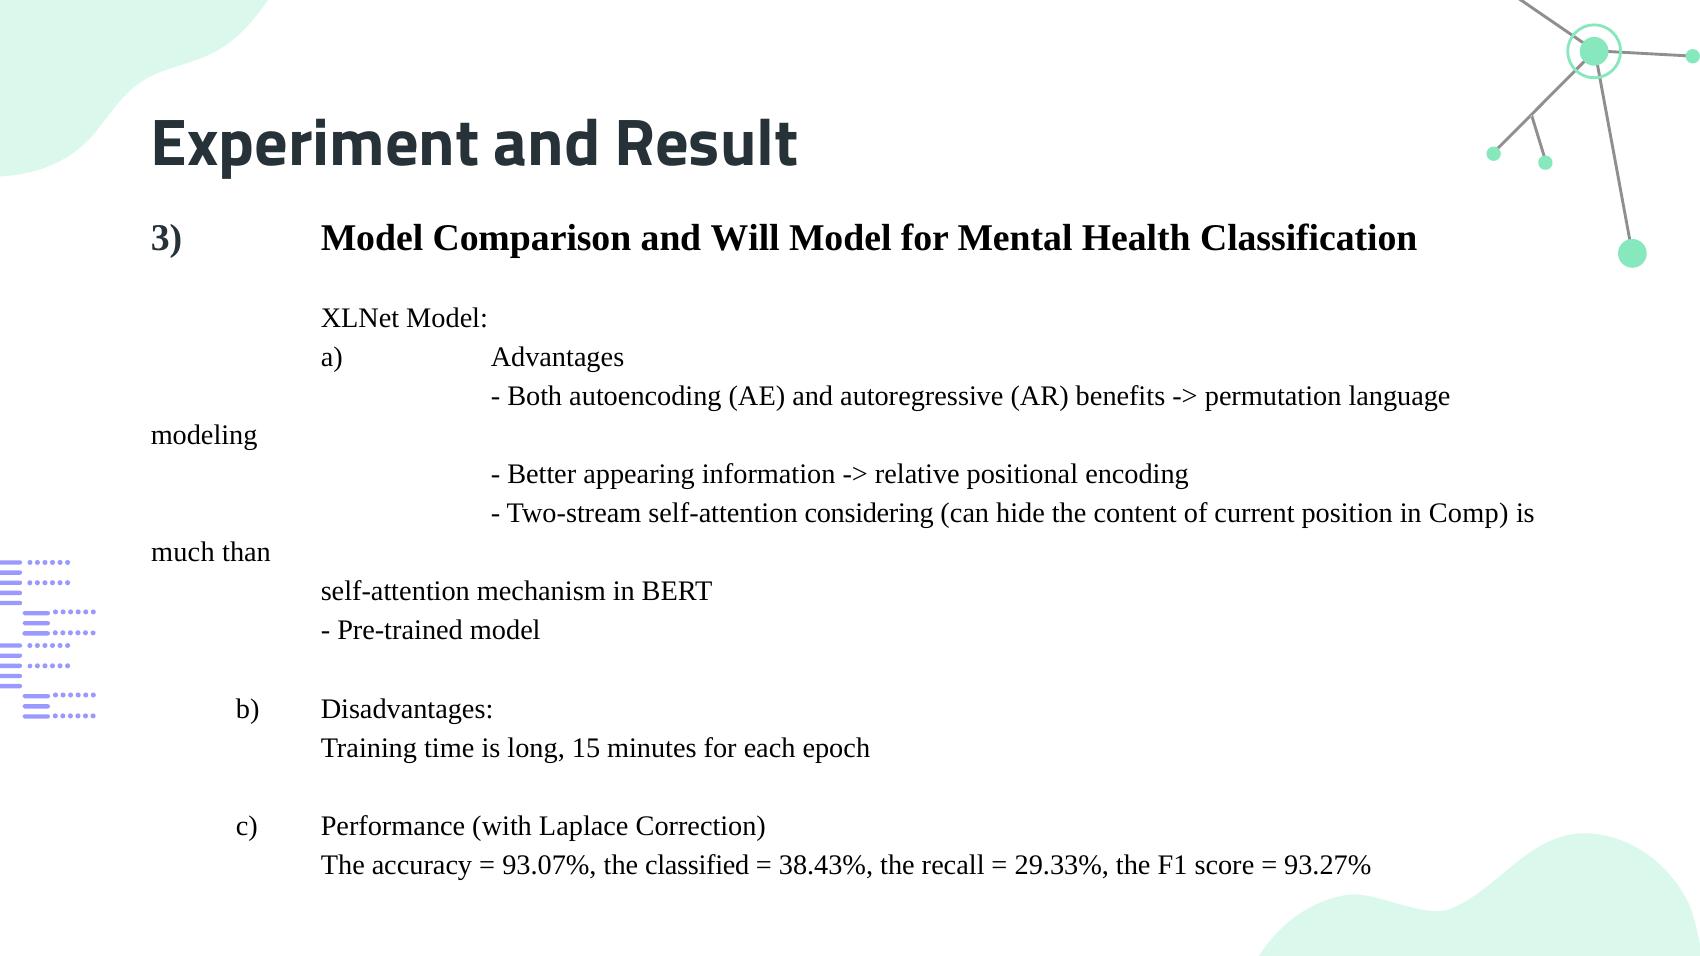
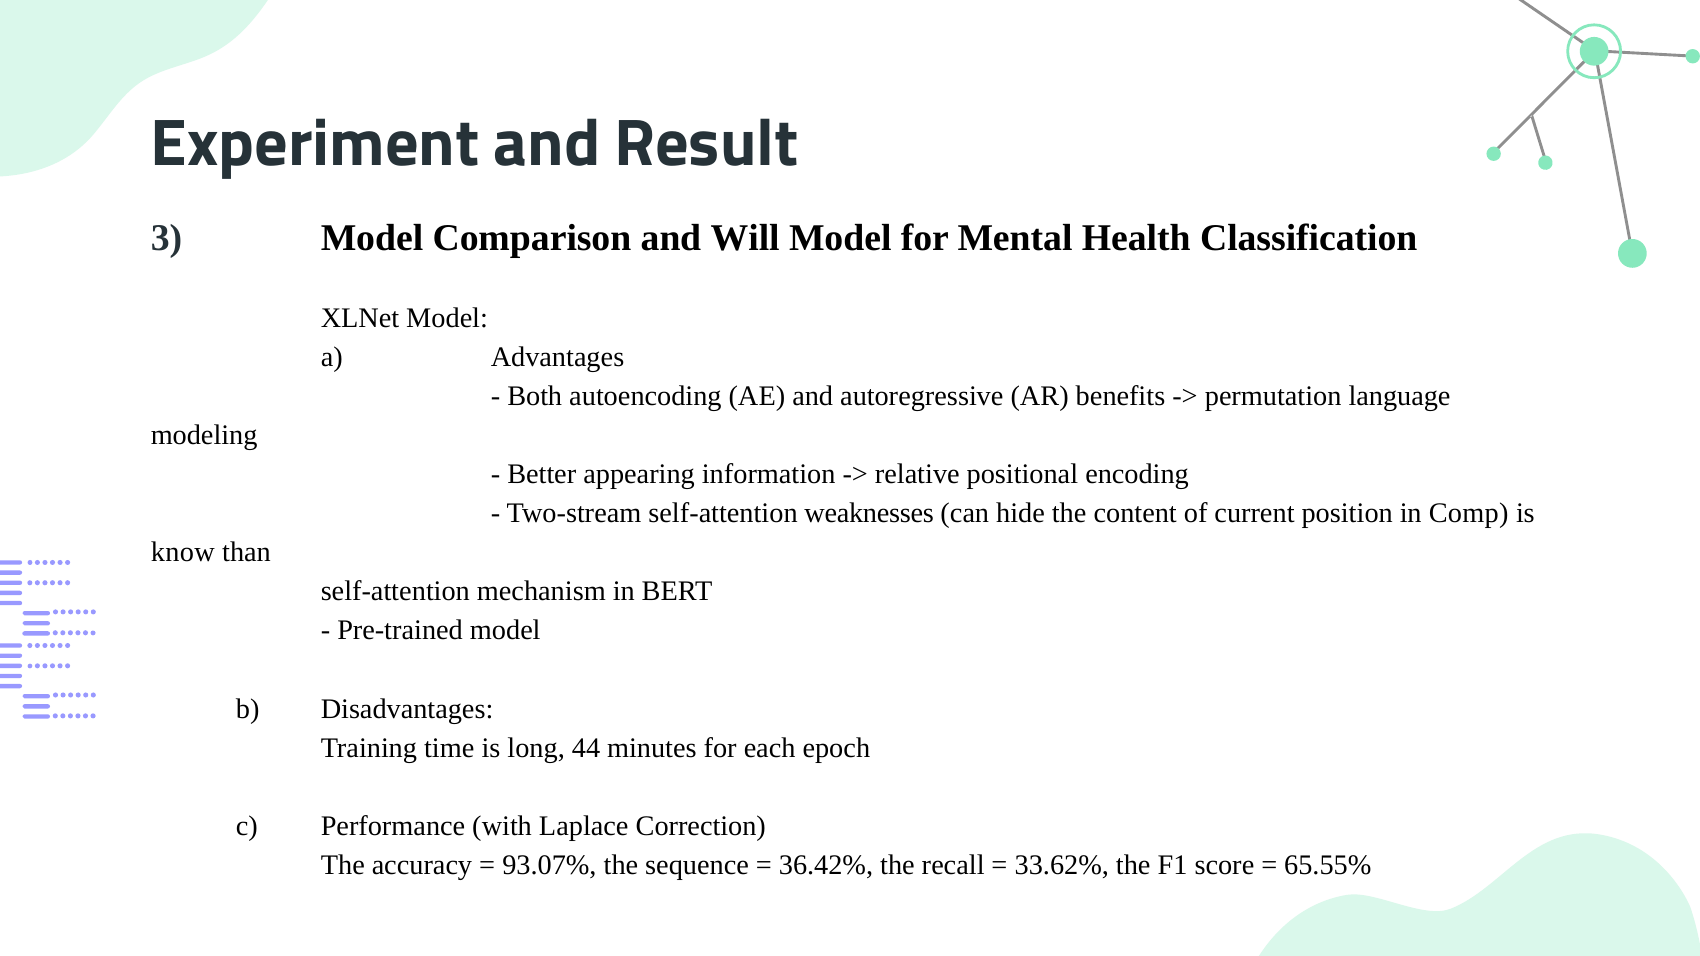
considering: considering -> weaknesses (869, 514)
much: much -> know (183, 553)
15: 15 -> 44 (586, 748)
classified: classified -> sequence (697, 865)
38.43%: 38.43% -> 36.42% (826, 865)
29.33%: 29.33% -> 33.62% (1062, 865)
93.27%: 93.27% -> 65.55% (1328, 865)
